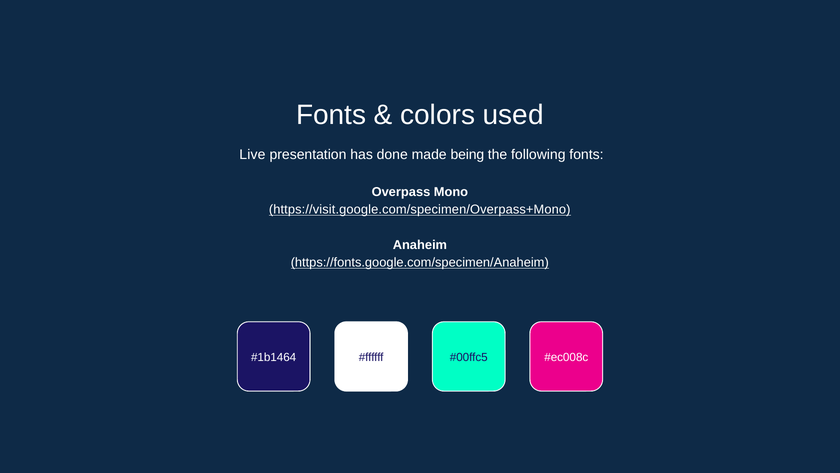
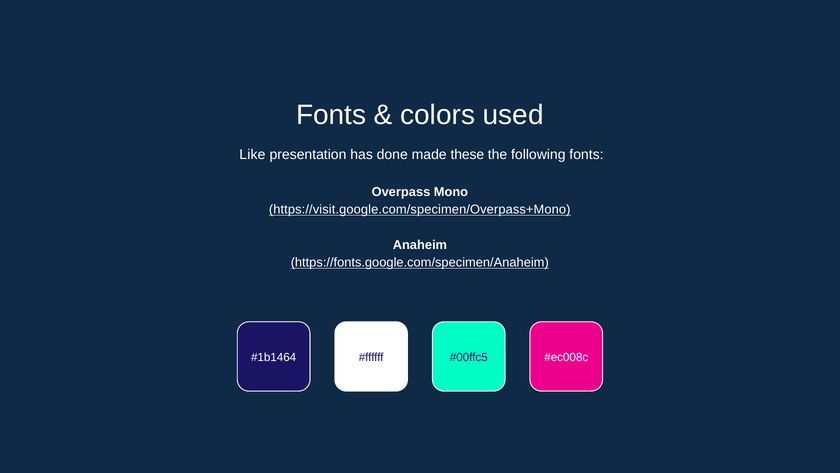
Live: Live -> Like (252, 154)
being: being -> these (467, 154)
